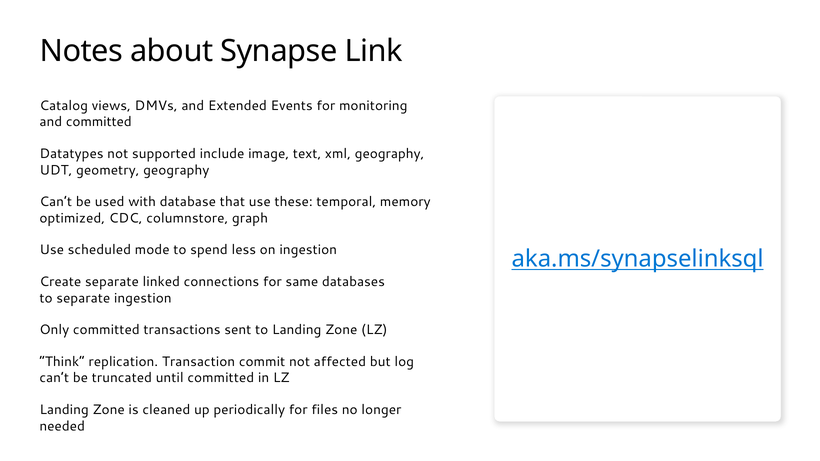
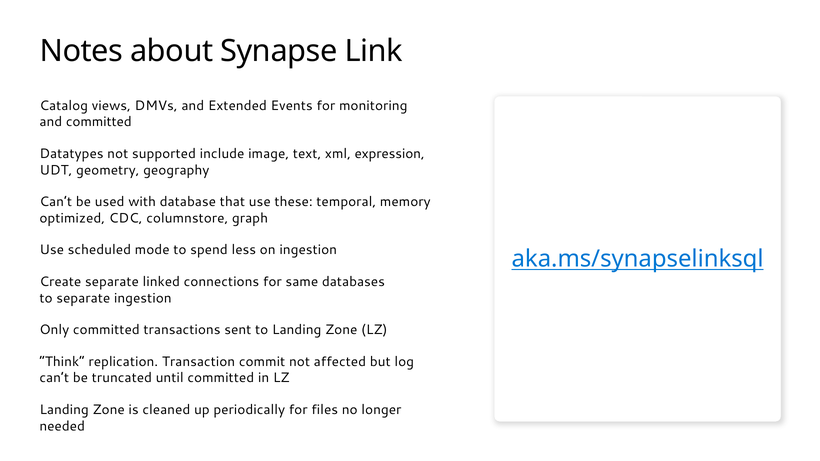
xml geography: geography -> expression (390, 154)
